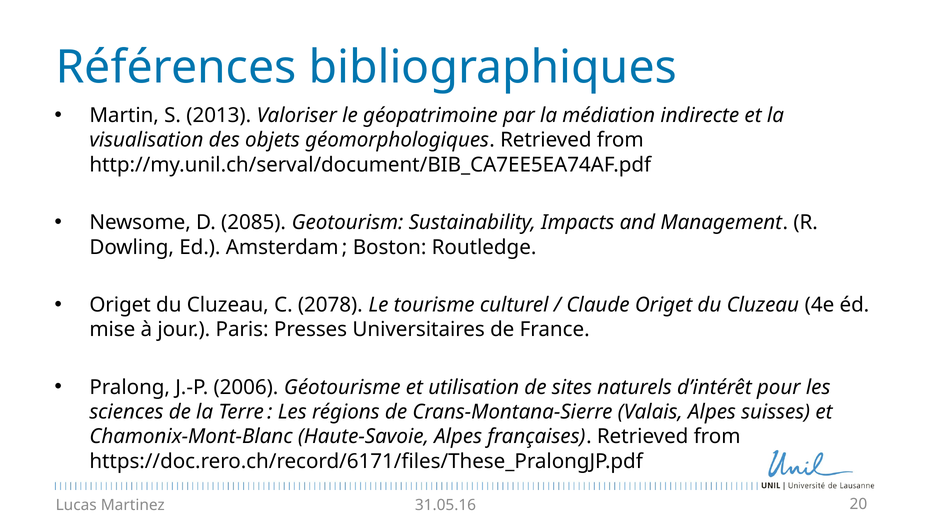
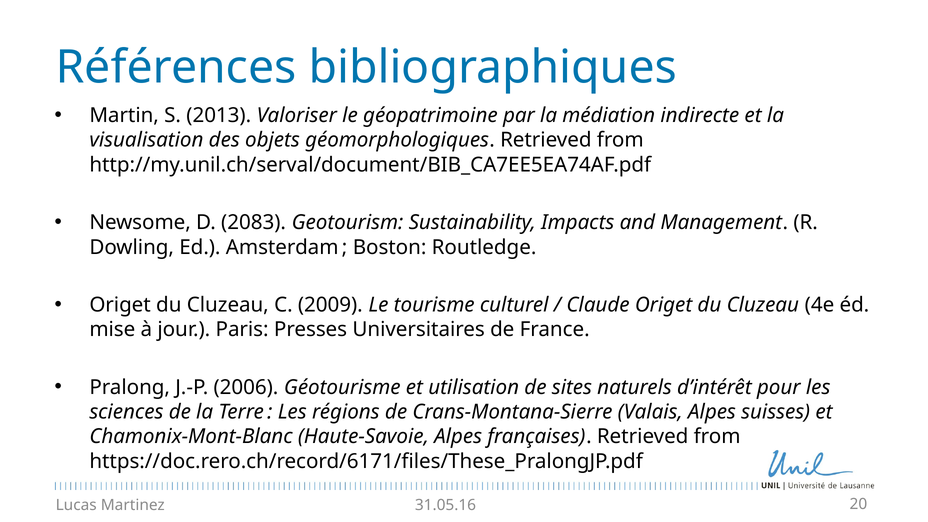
2085: 2085 -> 2083 (254, 223)
2078: 2078 -> 2009 (330, 305)
